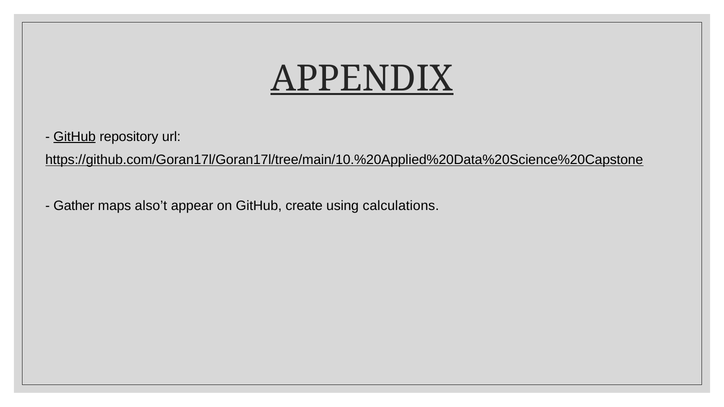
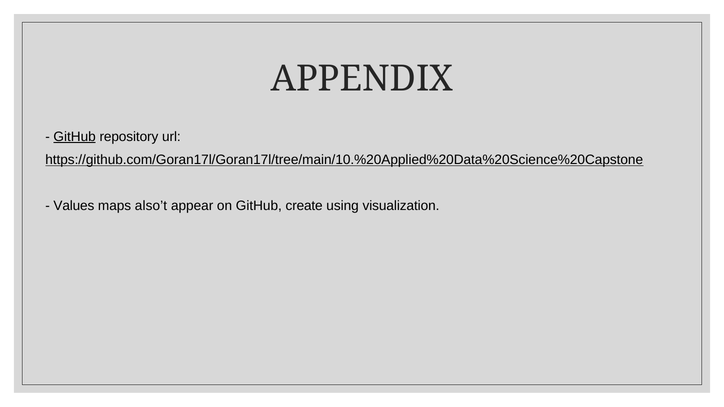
APPENDIX underline: present -> none (362, 79)
Gather: Gather -> Values (74, 206)
calculations: calculations -> visualization (401, 206)
